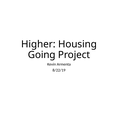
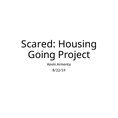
Higher: Higher -> Scared (38, 44)
